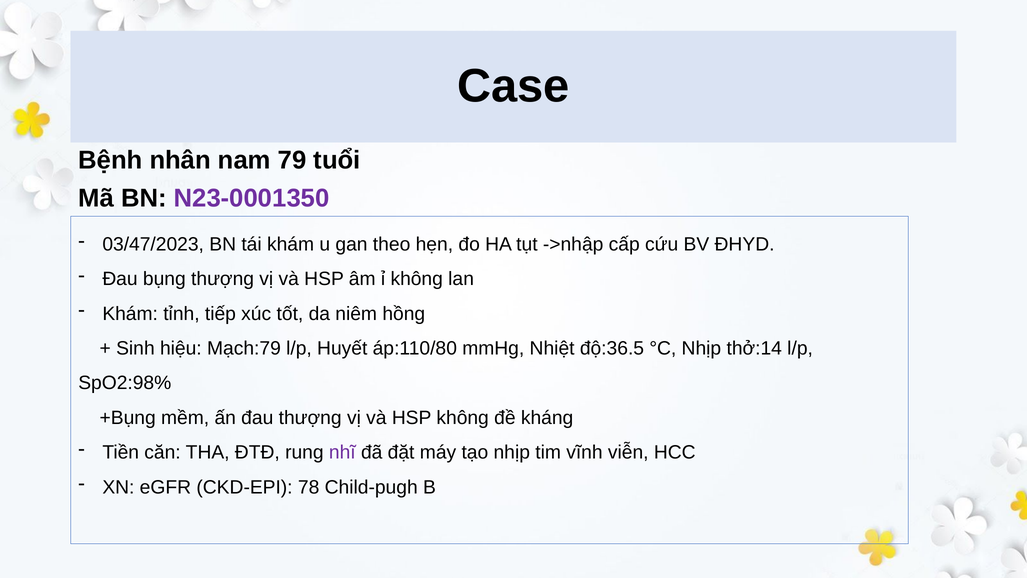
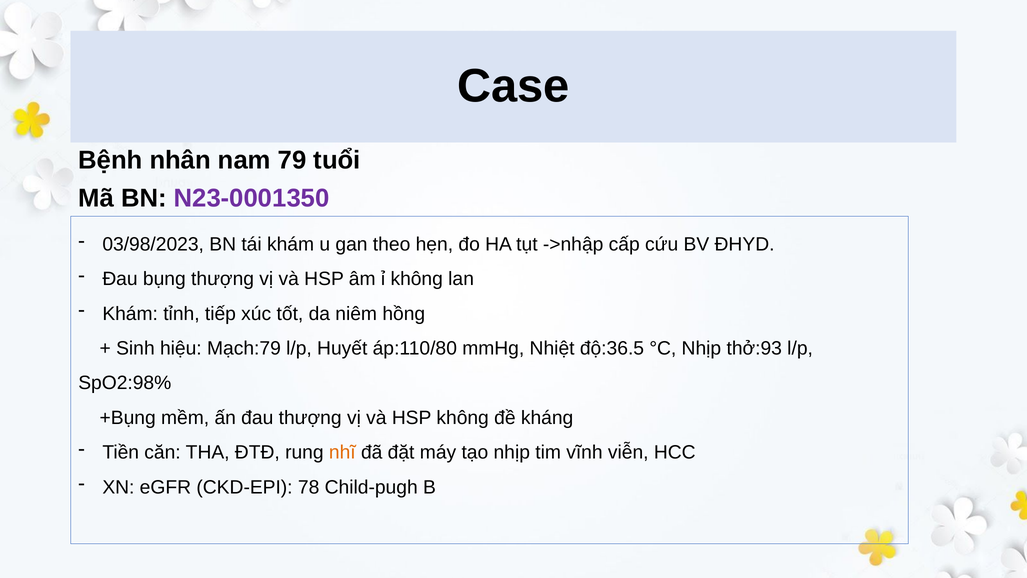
03/47/2023: 03/47/2023 -> 03/98/2023 (153, 244)
thở:14: thở:14 -> thở:93 (754, 348)
nhĩ colour: purple -> orange (342, 452)
